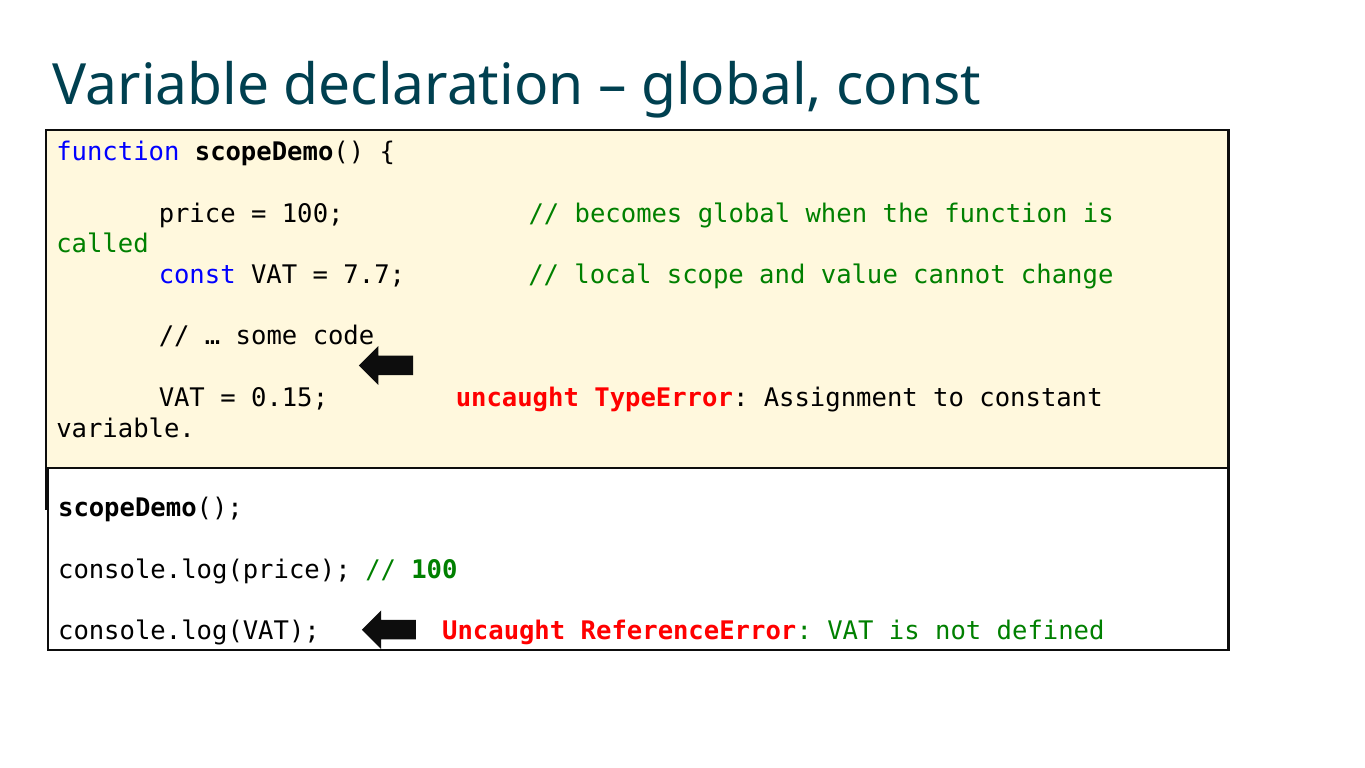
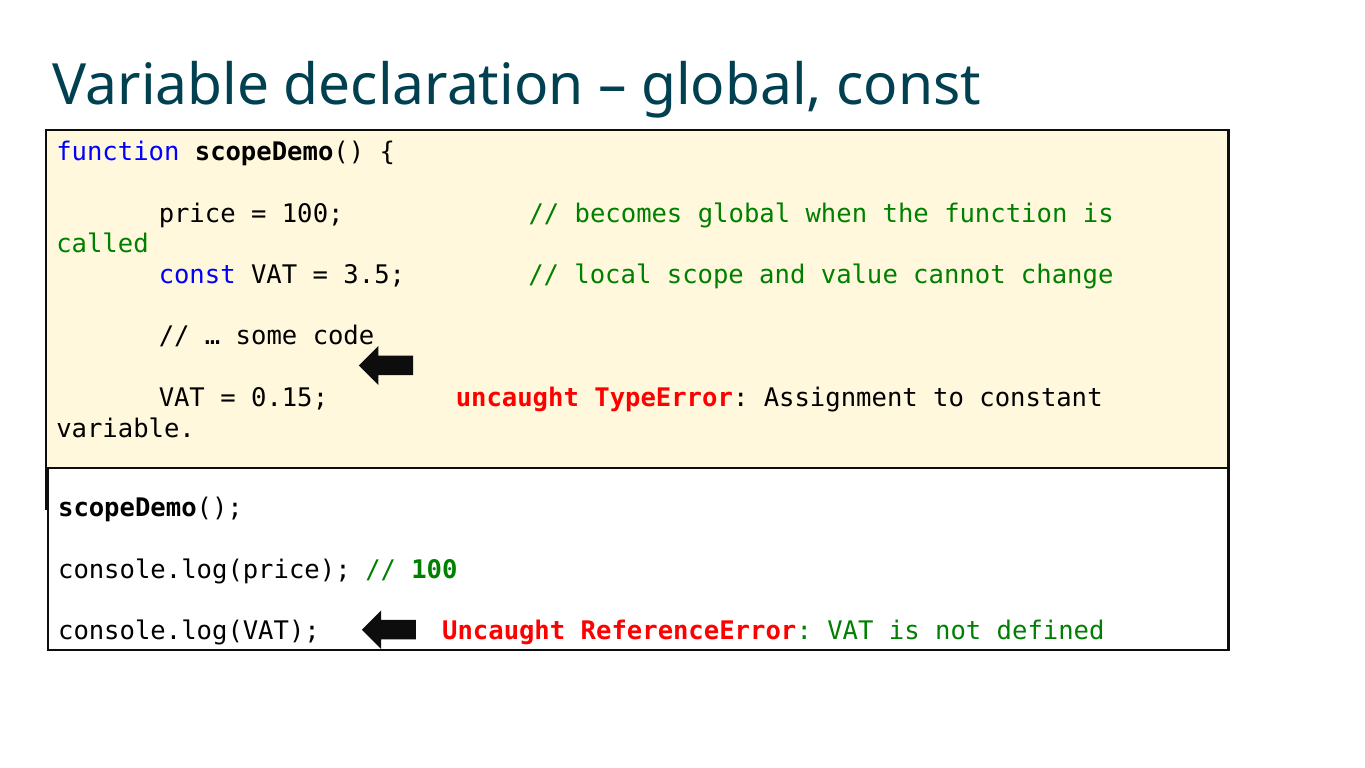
7.7: 7.7 -> 3.5 (374, 275)
